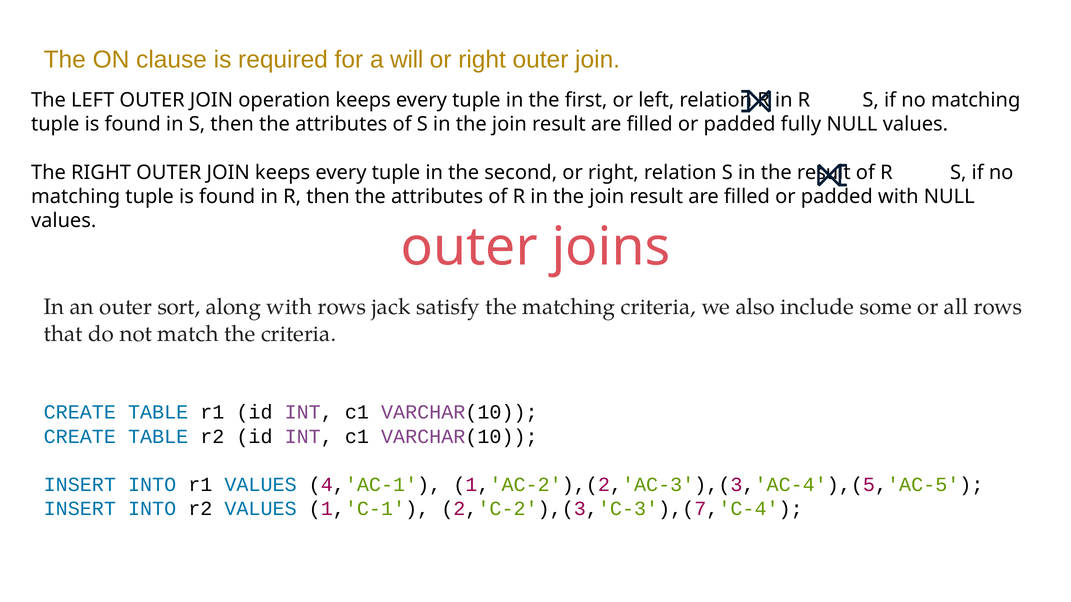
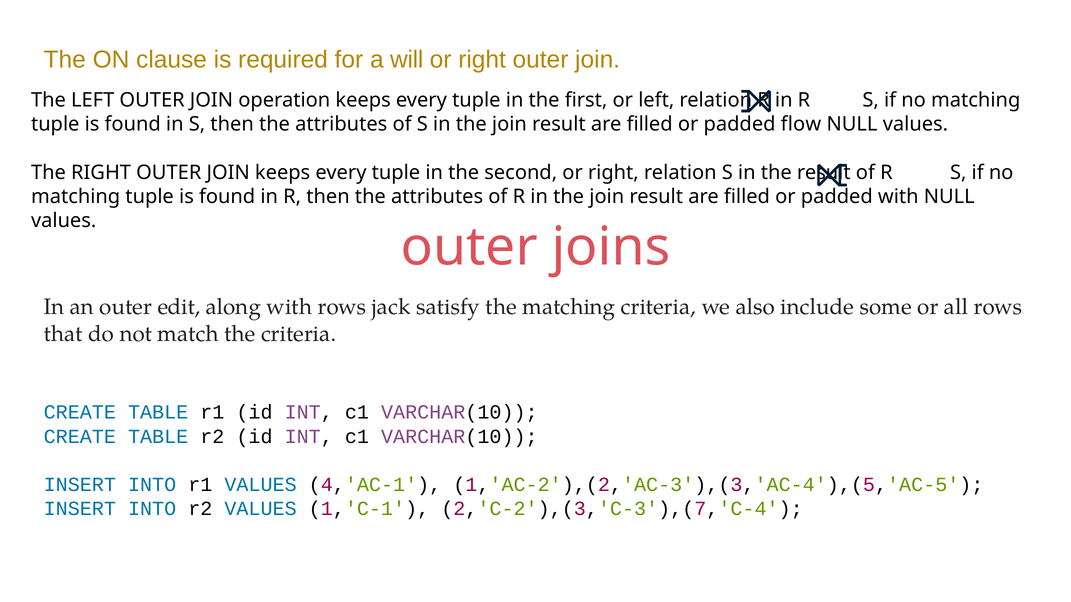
fully: fully -> flow (801, 124)
sort: sort -> edit (179, 307)
